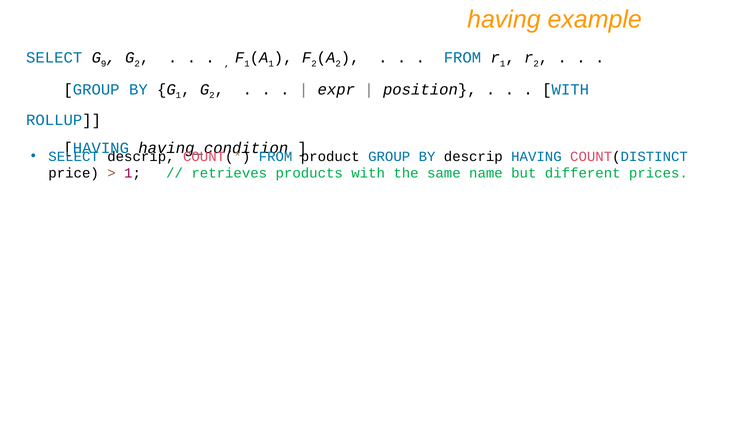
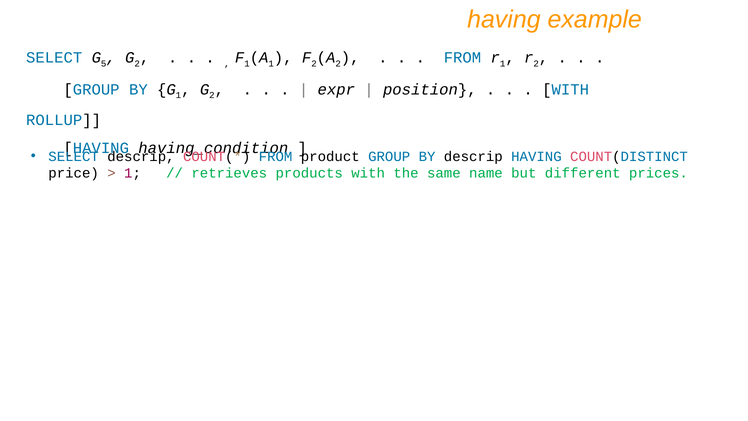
9: 9 -> 5 (104, 64)
